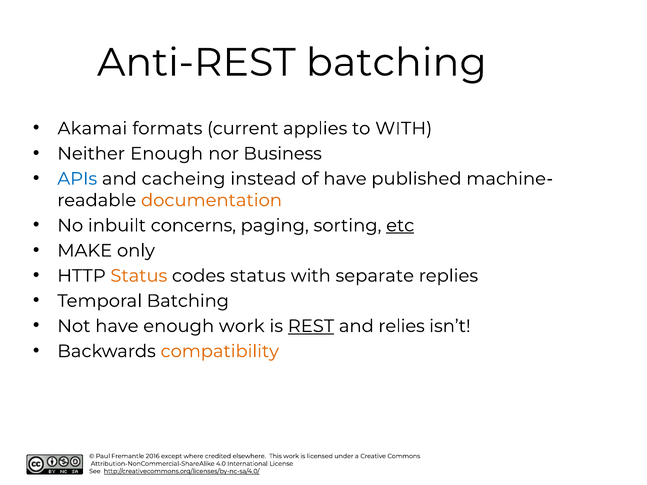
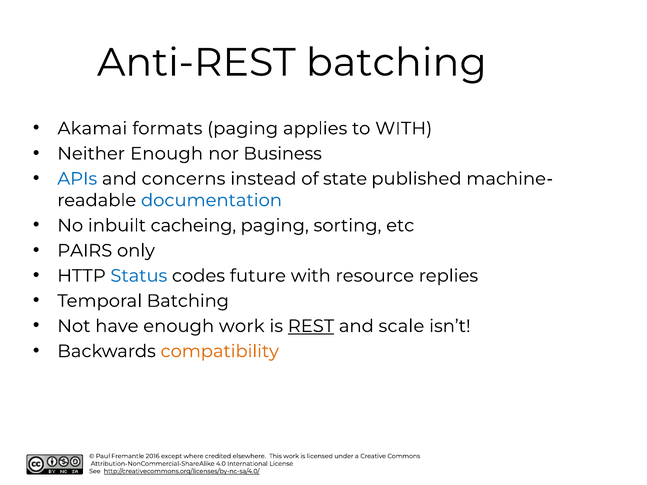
formats current: current -> paging (243, 129)
cacheing: cacheing -> concerns (184, 179)
of have: have -> state (345, 179)
documentation colour: orange -> blue (211, 200)
concerns: concerns -> cacheing (193, 226)
etc underline: present -> none (400, 226)
MAKE: MAKE -> PAIRS (85, 251)
Status colour: orange -> blue (139, 276)
codes status: status -> future (258, 276)
separate: separate -> resource (375, 276)
relies: relies -> scale (401, 326)
